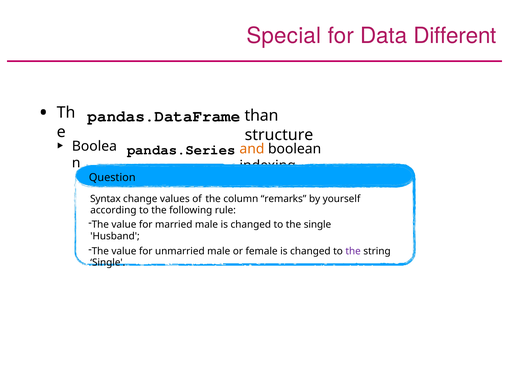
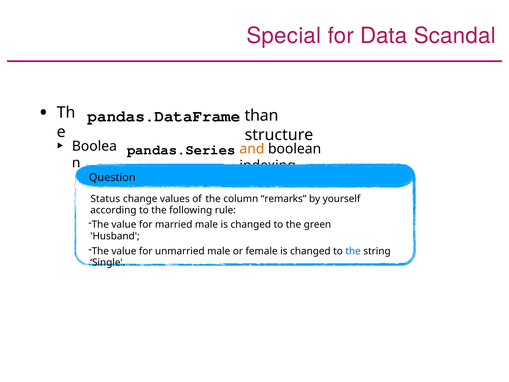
Different: Different -> Scandal (455, 36)
Syntax: Syntax -> Status (105, 199)
the single: single -> green (317, 224)
the colour: purple -> blue (353, 251)
